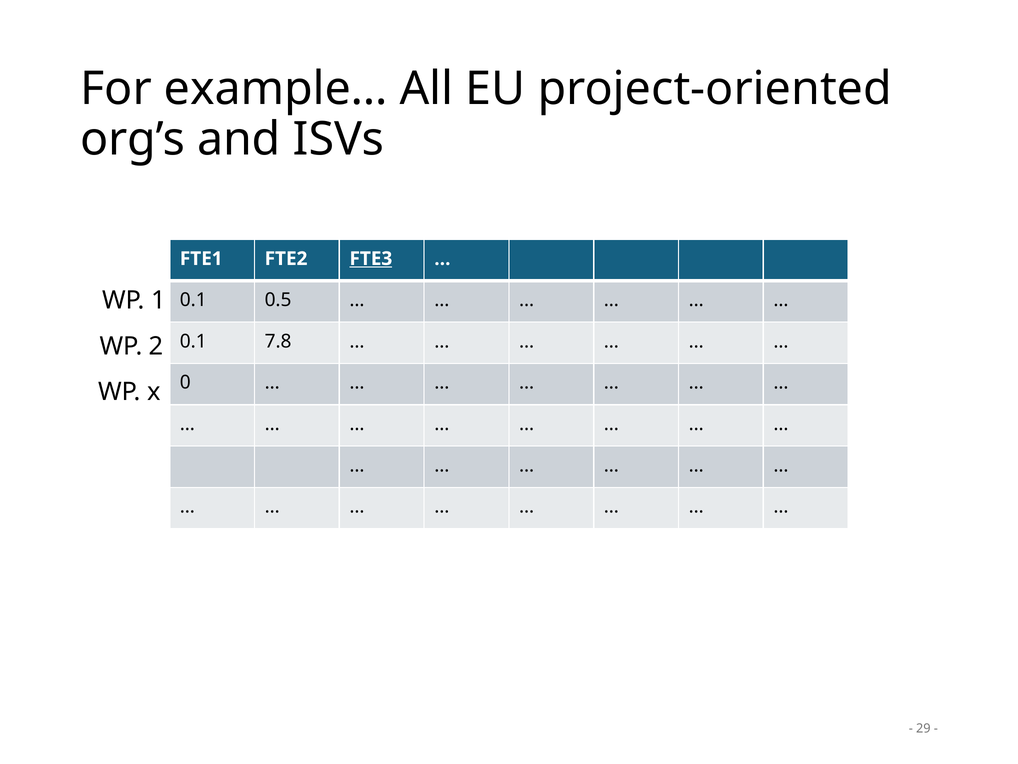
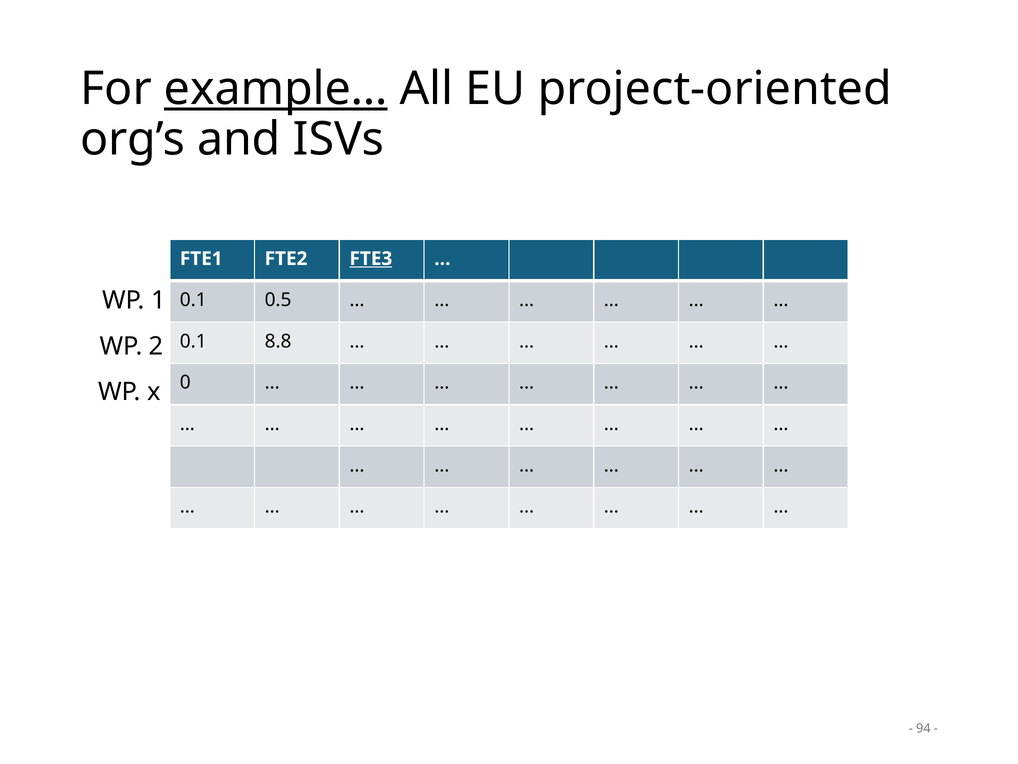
example… underline: none -> present (276, 89)
7.8: 7.8 -> 8.8 (278, 341)
29: 29 -> 94 (923, 728)
